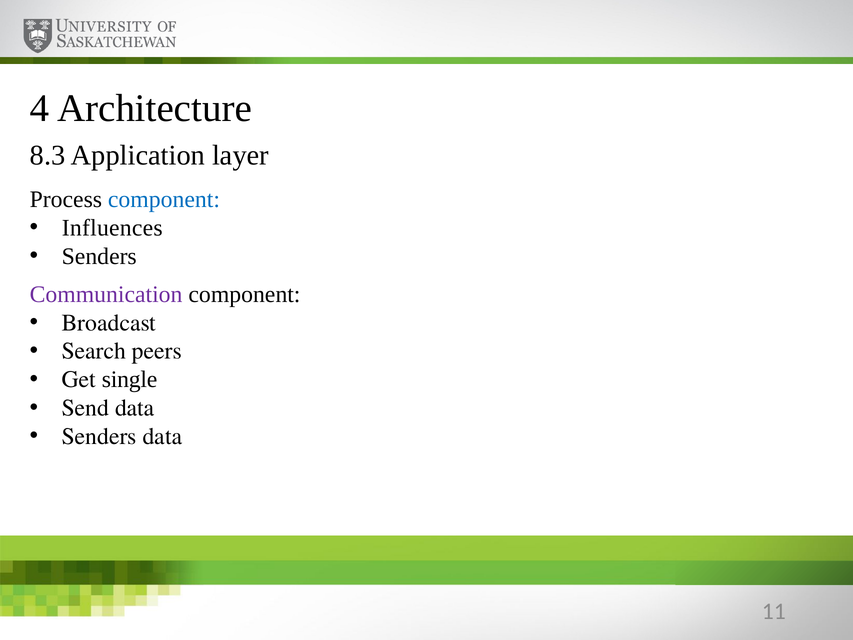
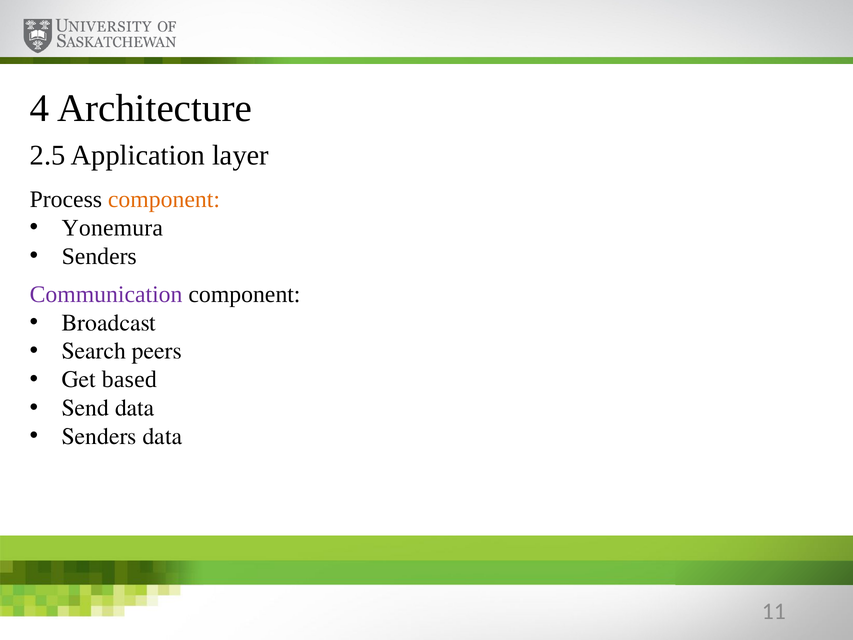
8.3: 8.3 -> 2.5 (48, 155)
component colour: blue -> orange (164, 199)
Influences: Influences -> Yonemura (112, 228)
single: single -> based (129, 379)
